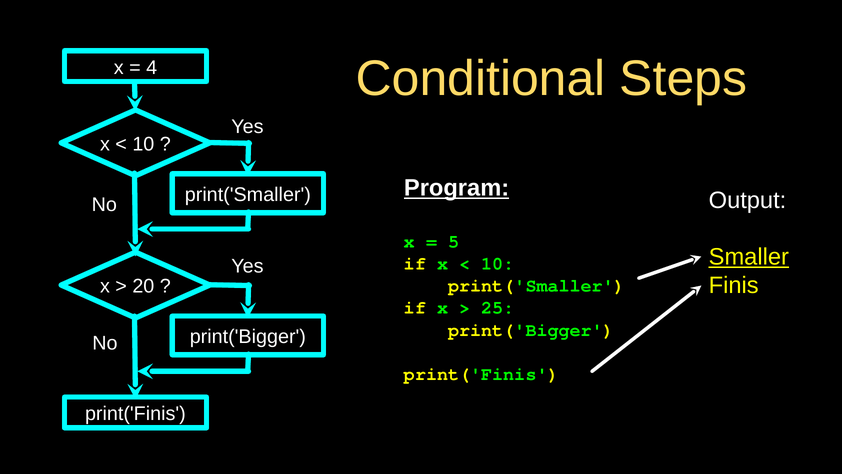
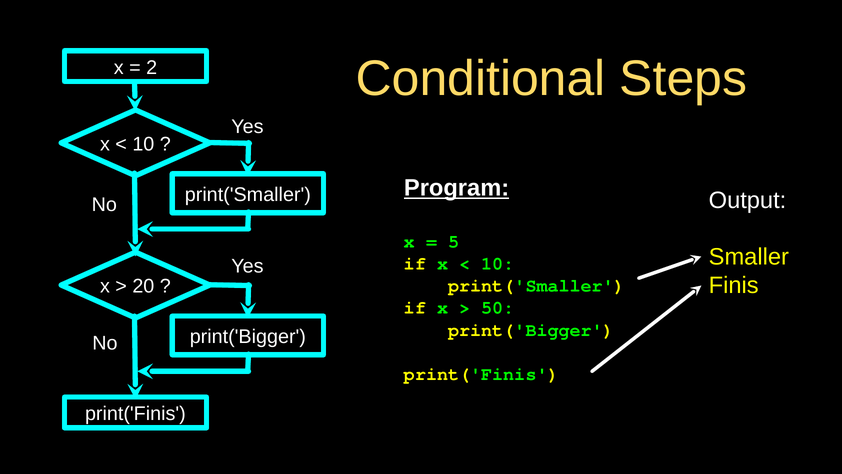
4: 4 -> 2 (152, 67)
Smaller underline: present -> none (749, 257)
25: 25 -> 50 (498, 308)
